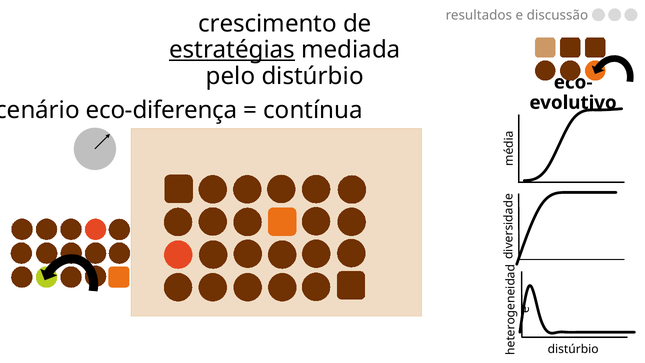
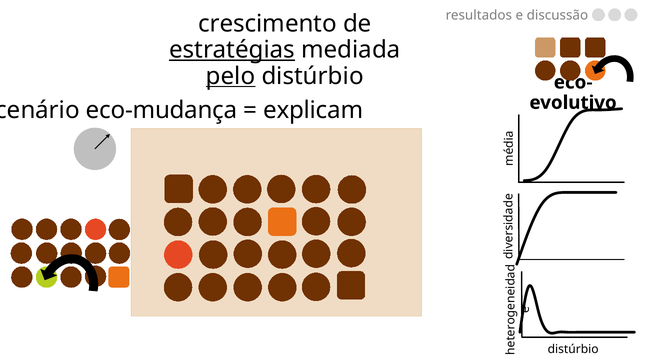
pelo underline: none -> present (231, 76)
eco-diferença: eco-diferença -> eco-mudança (162, 110)
contínua: contínua -> explicam (313, 110)
